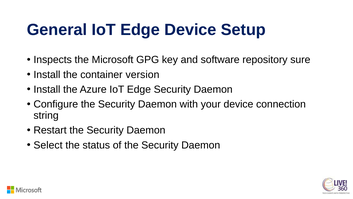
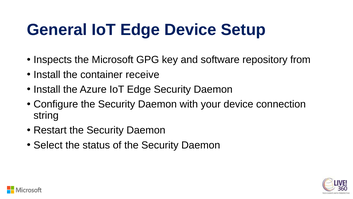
sure: sure -> from (300, 60)
version: version -> receive (142, 74)
